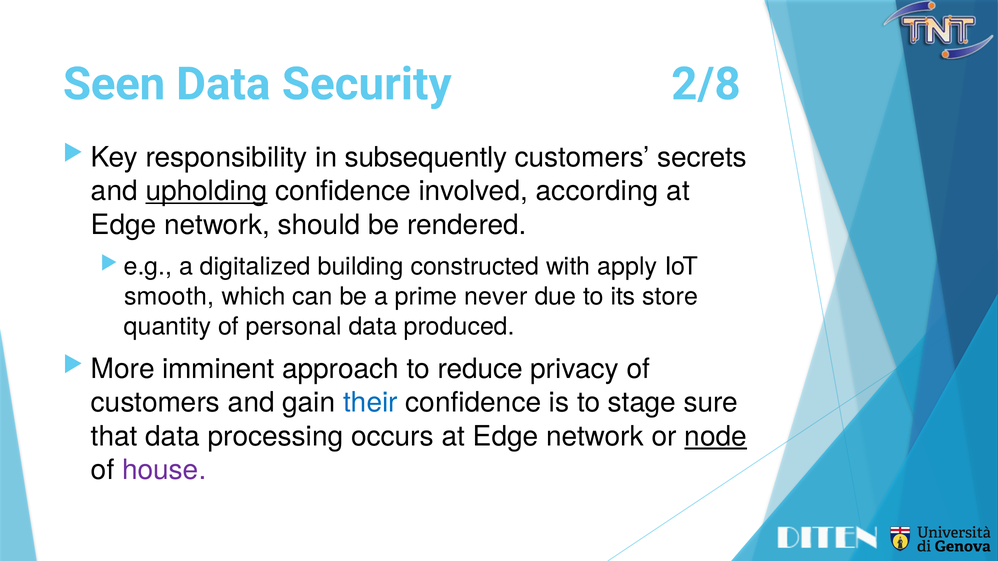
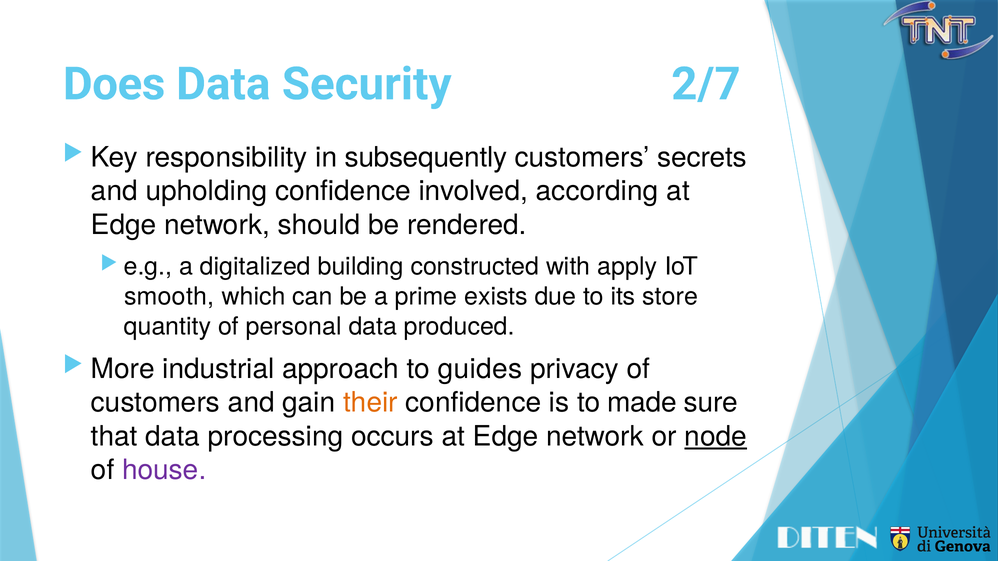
Seen: Seen -> Does (114, 84)
2/8: 2/8 -> 2/7 (706, 84)
upholding underline: present -> none (206, 191)
never: never -> exists (496, 297)
imminent: imminent -> industrial (218, 369)
reduce: reduce -> guides (480, 369)
their colour: blue -> orange (370, 403)
stage: stage -> made (642, 403)
